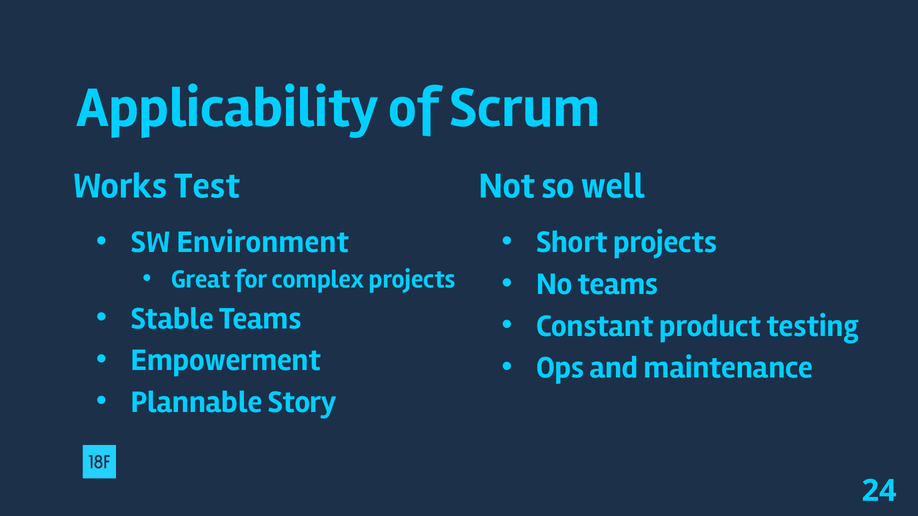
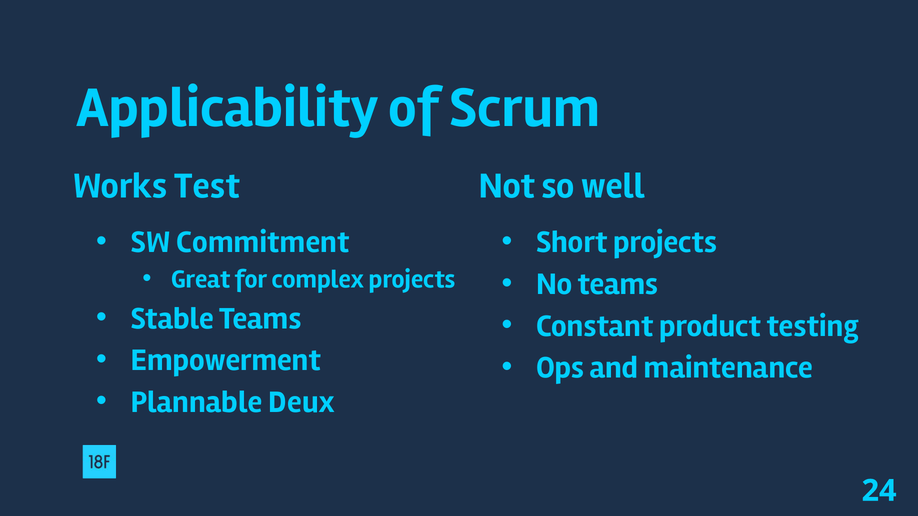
Environment: Environment -> Commitment (263, 242)
Story: Story -> Deux (302, 402)
